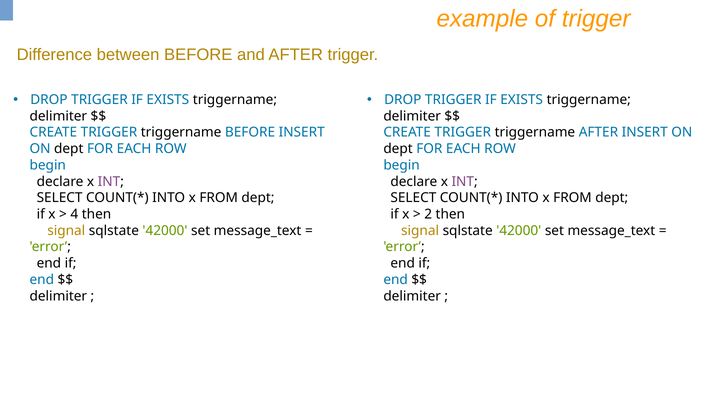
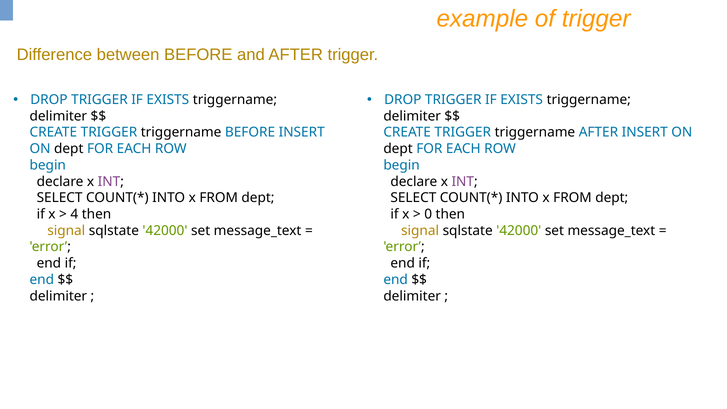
2: 2 -> 0 (428, 214)
